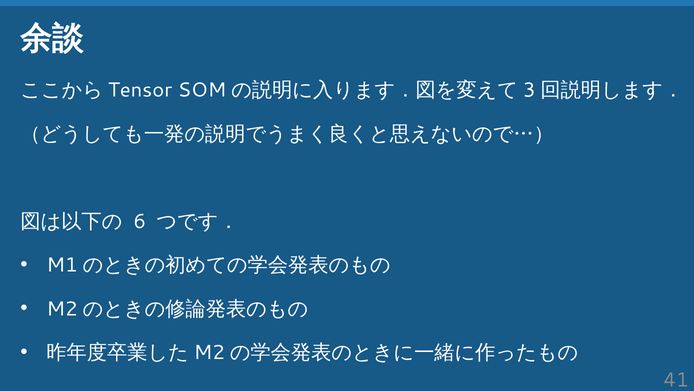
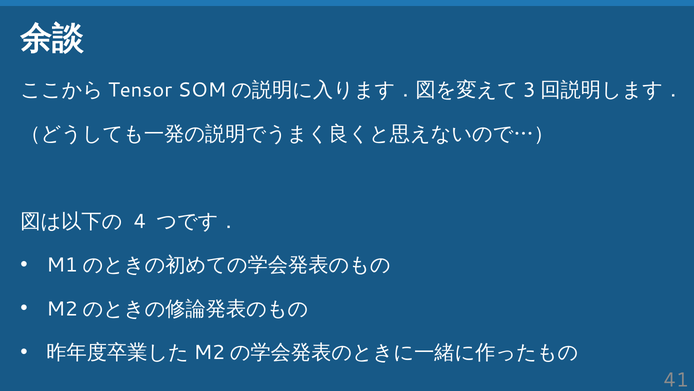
6: 6 -> 4 (140, 221)
